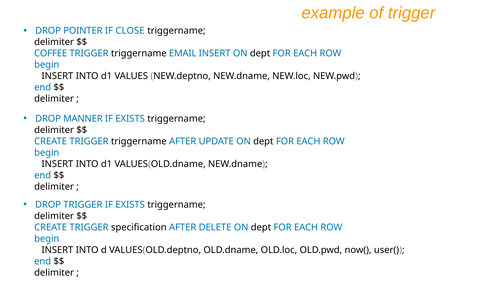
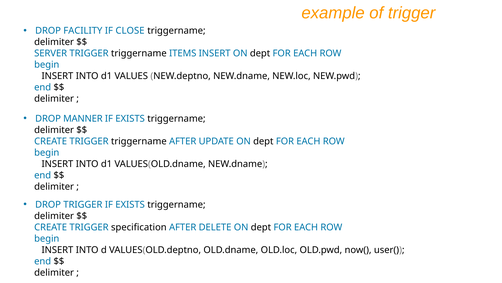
POINTER: POINTER -> FACILITY (83, 31)
COFFEE: COFFEE -> SERVER (51, 53)
EMAIL: EMAIL -> ITEMS (183, 53)
